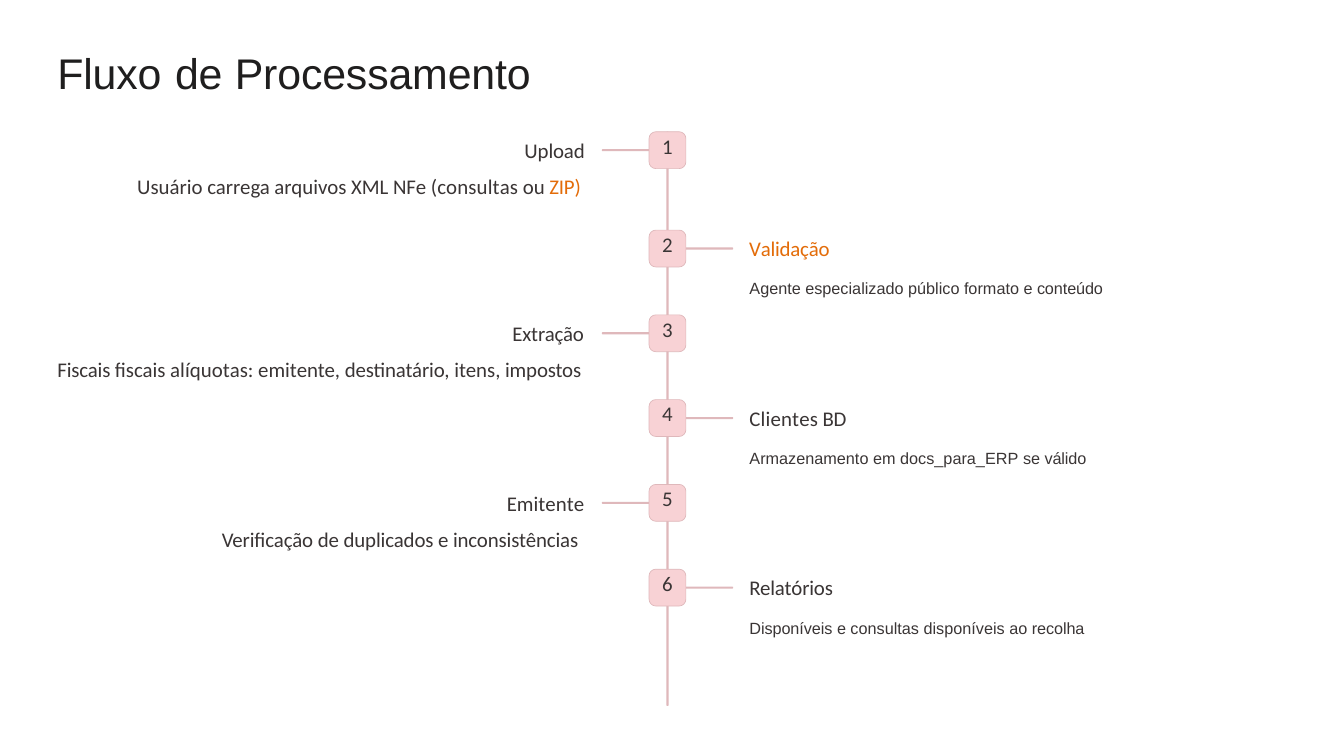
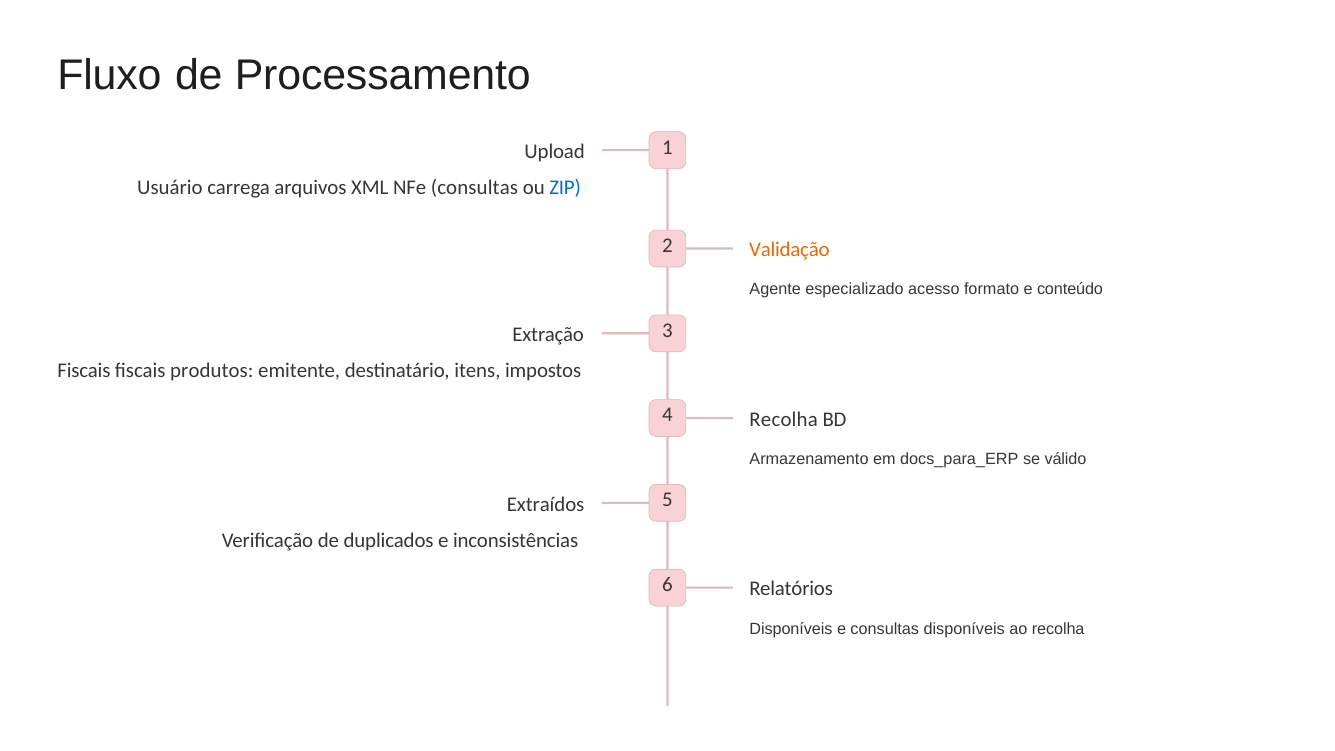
ZIP colour: orange -> blue (565, 188)
público: público -> acesso (934, 290)
alíquotas: alíquotas -> produtos (212, 371)
4 Clientes: Clientes -> Recolha (784, 420)
Emitente: Emitente -> Extraídos (546, 504)
